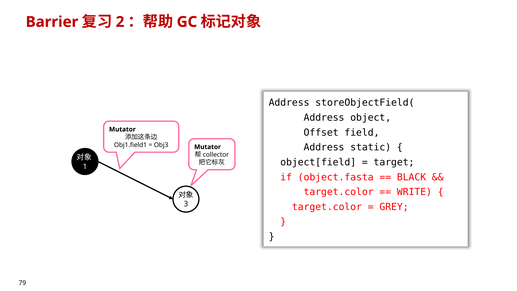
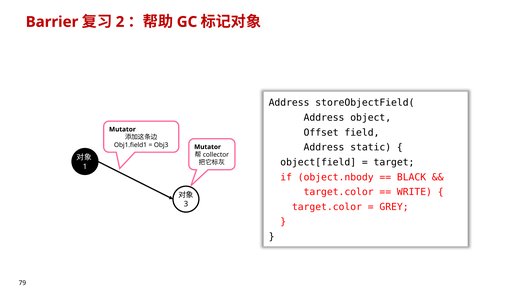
object.fasta: object.fasta -> object.nbody (336, 177)
